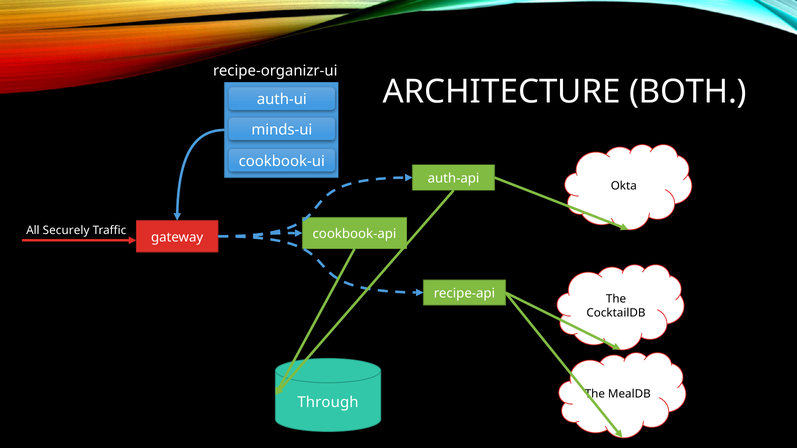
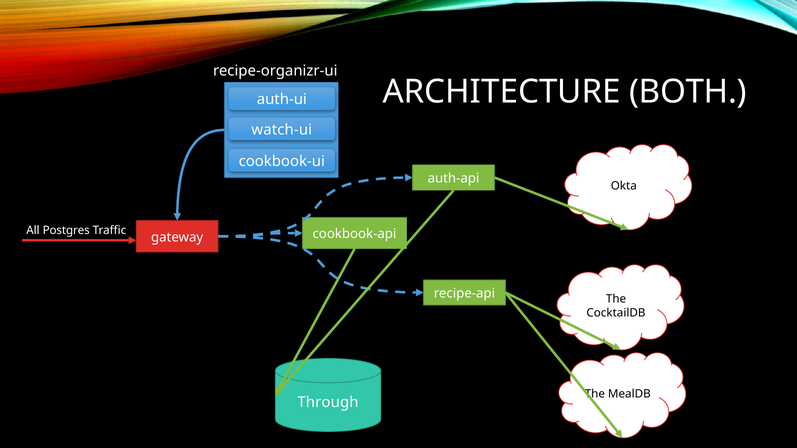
minds-ui: minds-ui -> watch-ui (282, 130)
Securely: Securely -> Postgres (66, 230)
